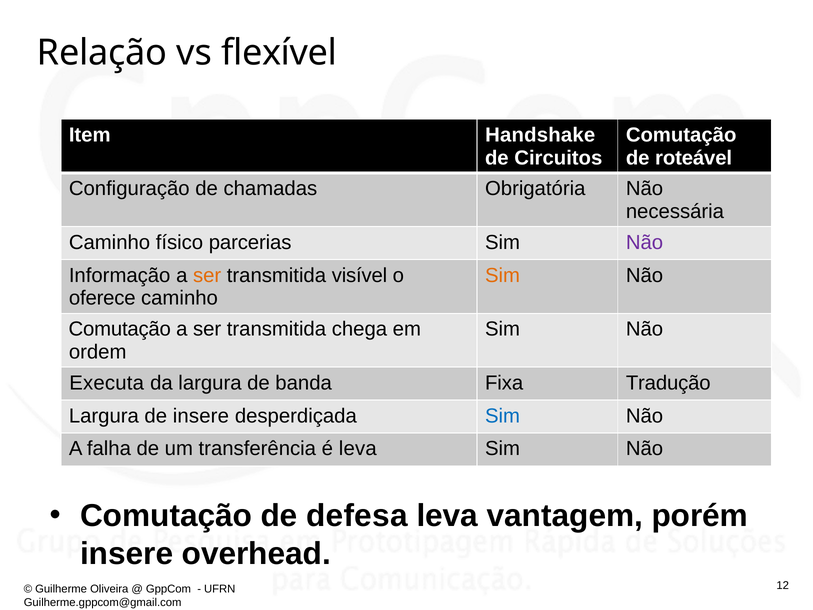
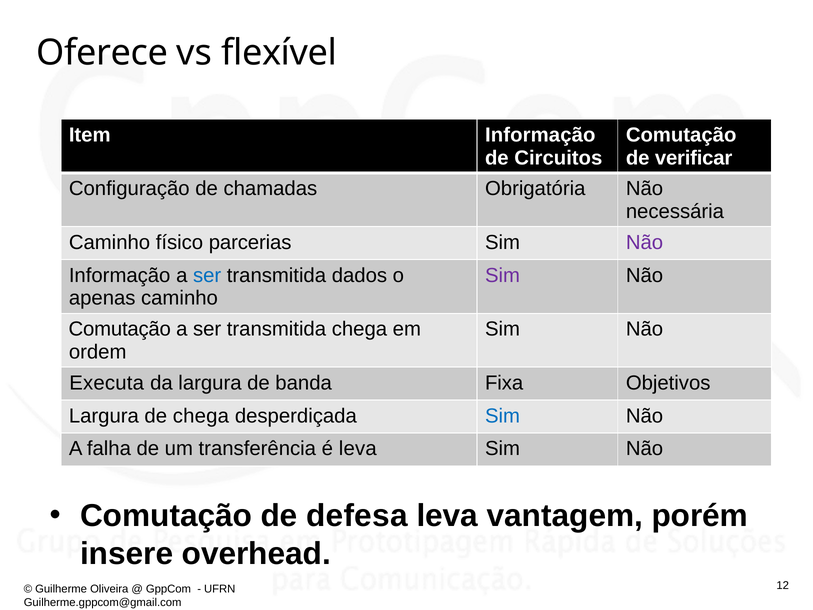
Relação: Relação -> Oferece (102, 53)
Item Handshake: Handshake -> Informação (540, 135)
roteável: roteável -> verificar (694, 158)
ser colour: orange -> blue (207, 275)
visível: visível -> dados (359, 275)
Sim colour: orange -> purple (503, 275)
oferece: oferece -> apenas (102, 298)
Tradução: Tradução -> Objetivos (668, 383)
de insere: insere -> chega (201, 416)
